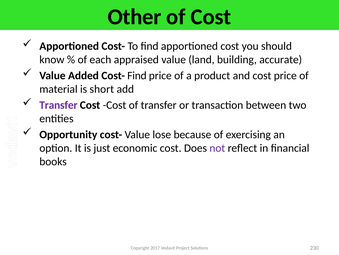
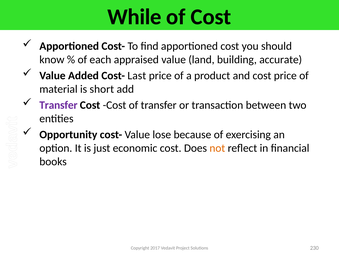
Other: Other -> While (134, 17)
Cost- Find: Find -> Last (137, 75)
not colour: purple -> orange (217, 148)
